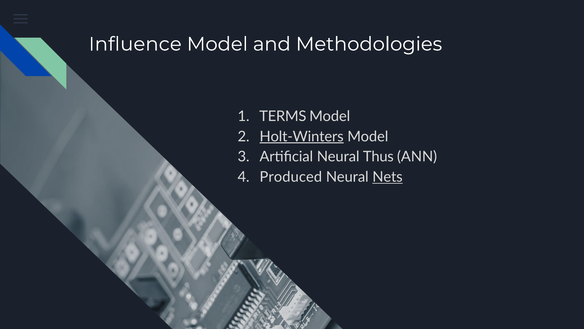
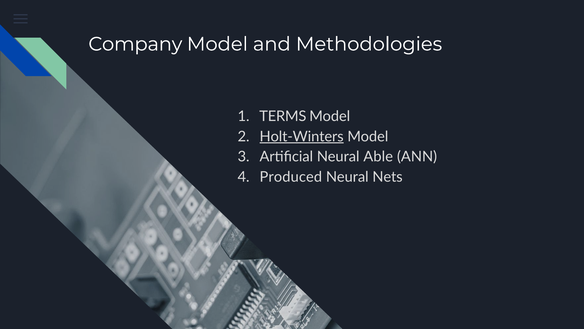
Influence: Influence -> Company (135, 44)
Thus: Thus -> Able (378, 157)
Nets underline: present -> none (387, 177)
